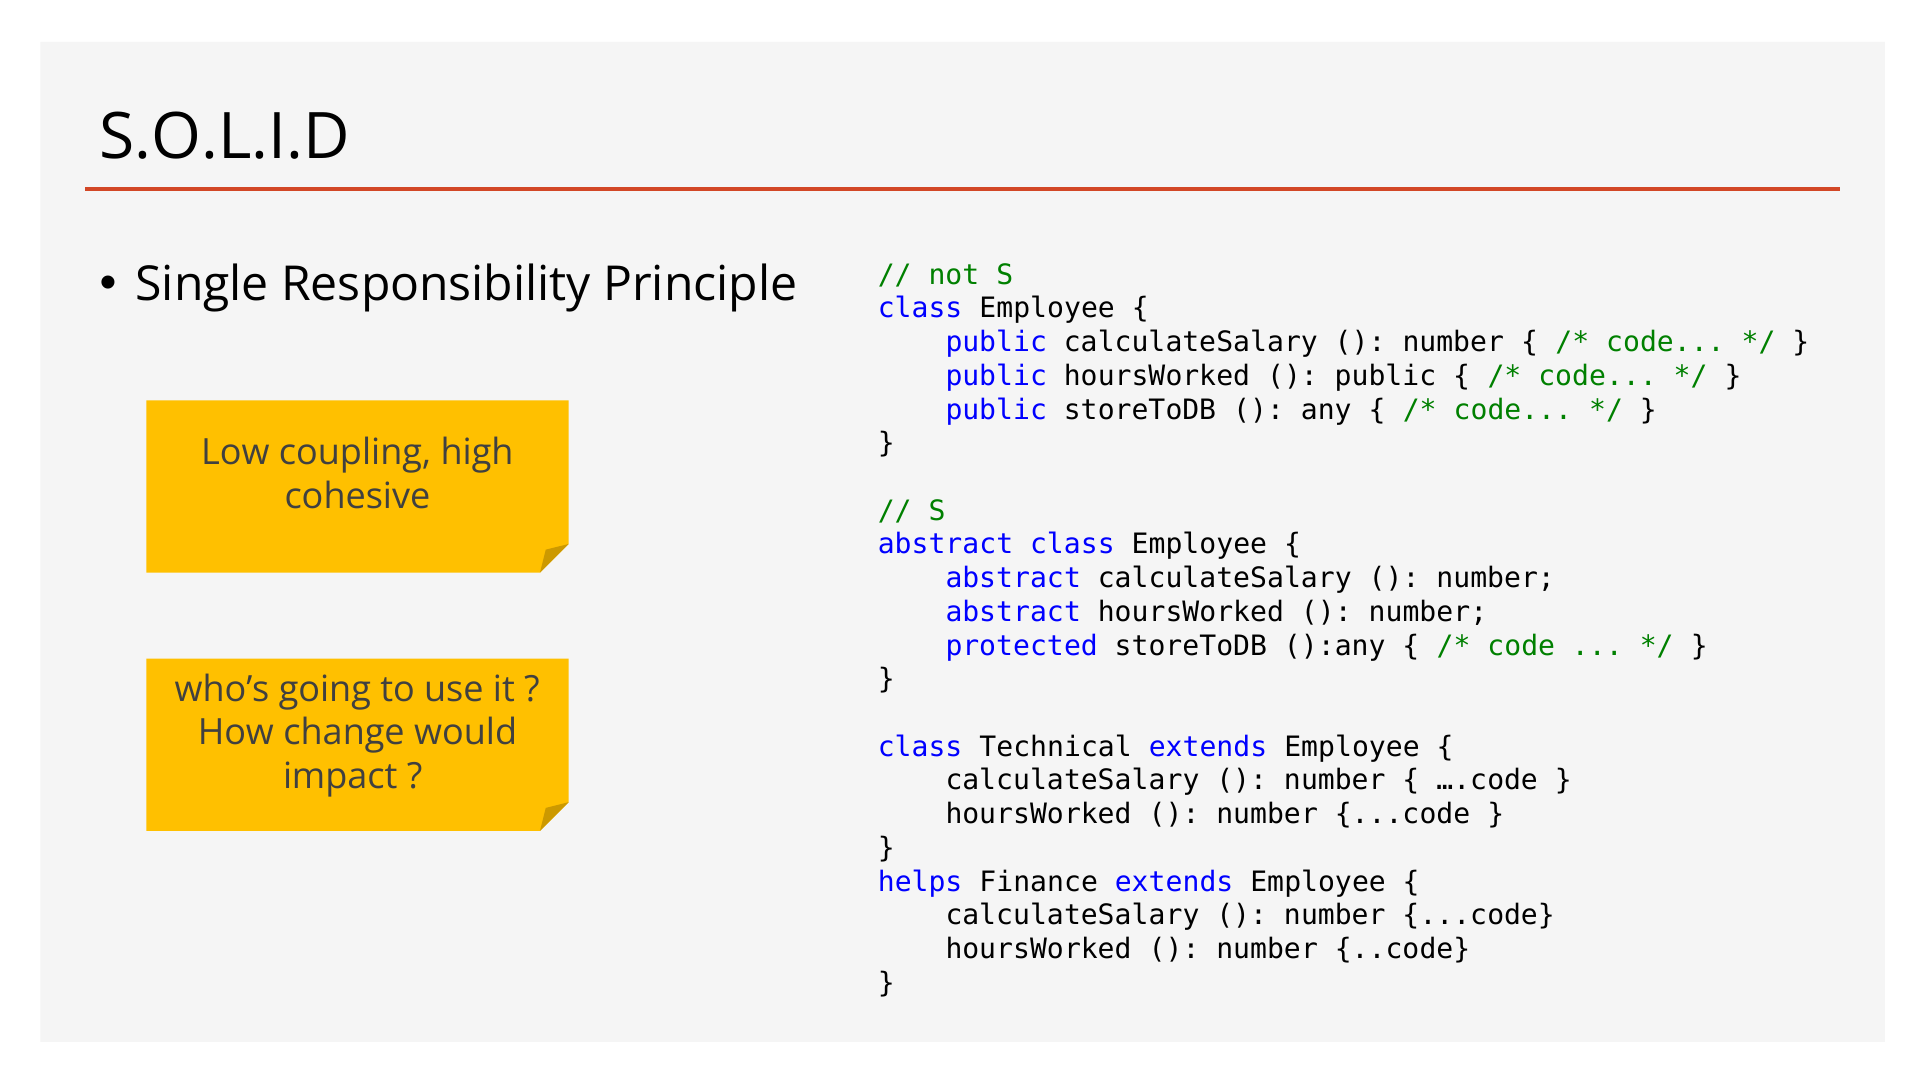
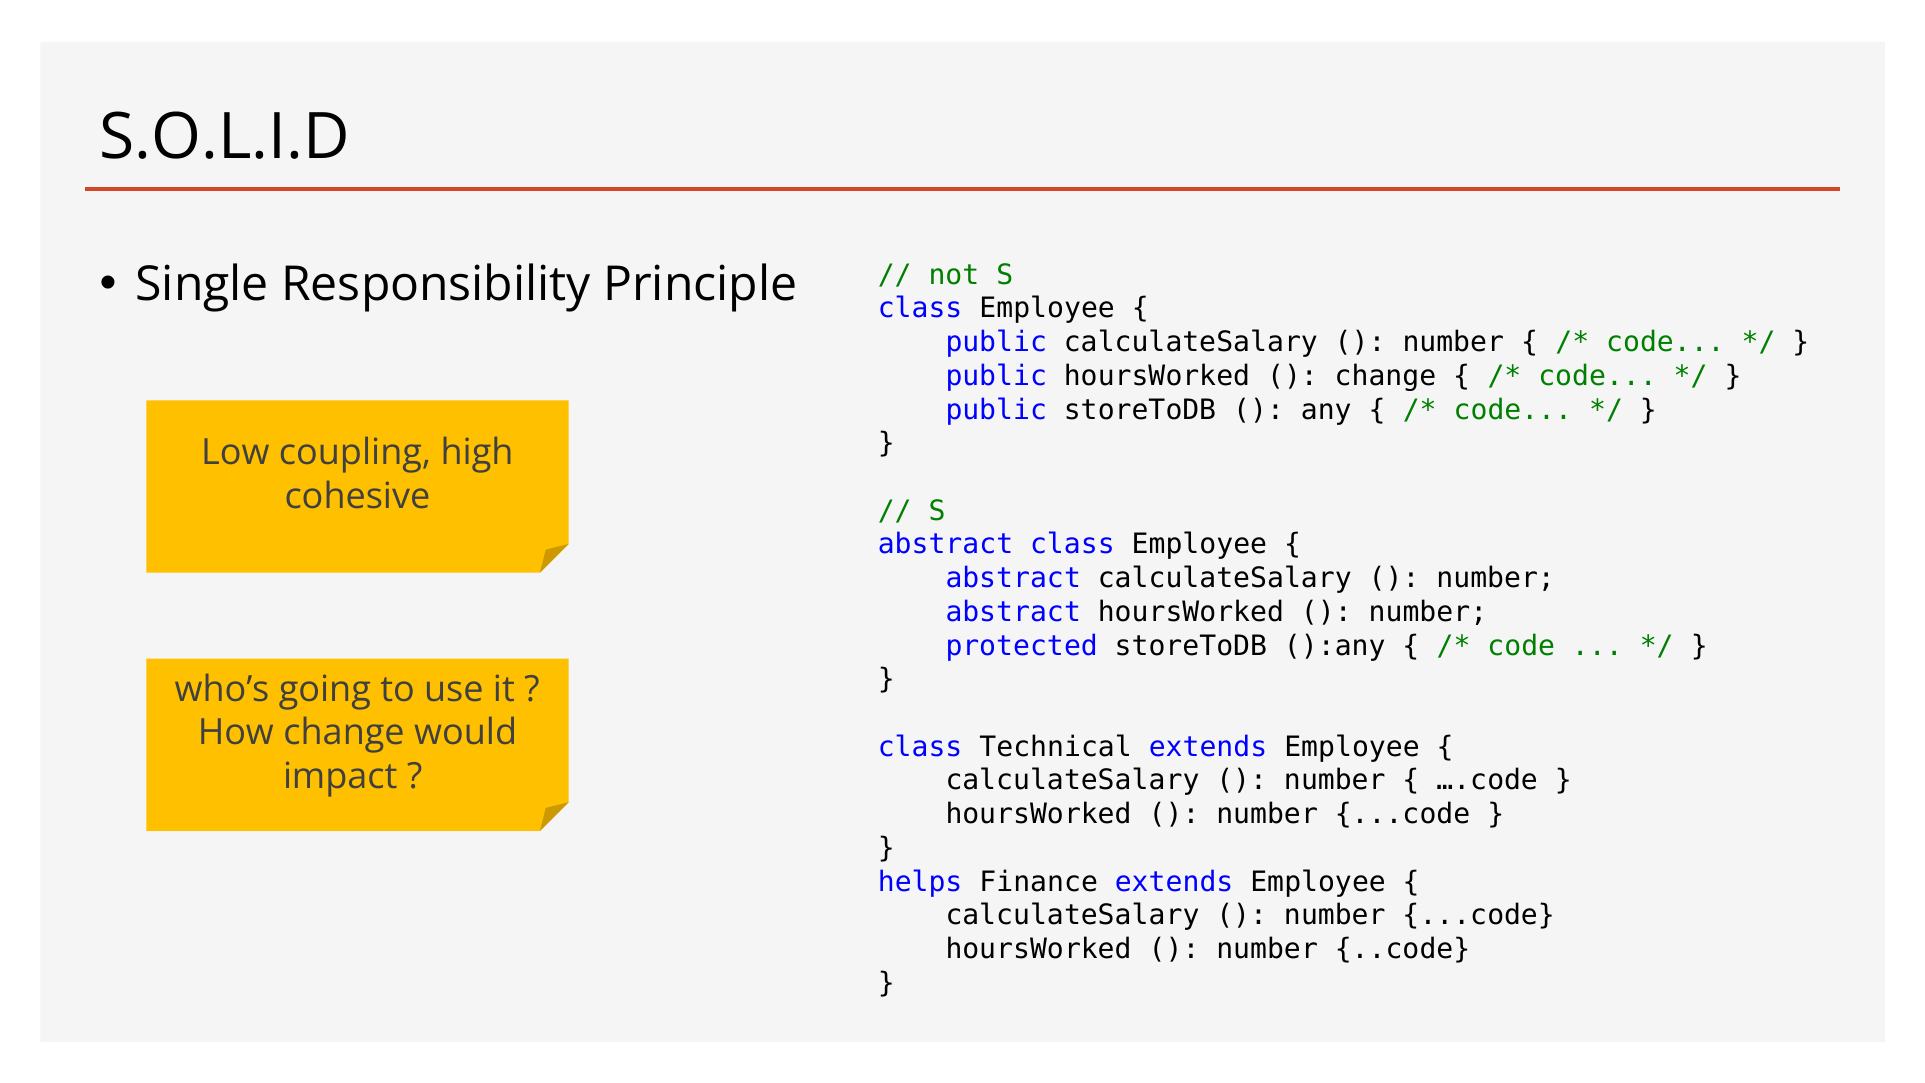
public: public -> change (1385, 376)
